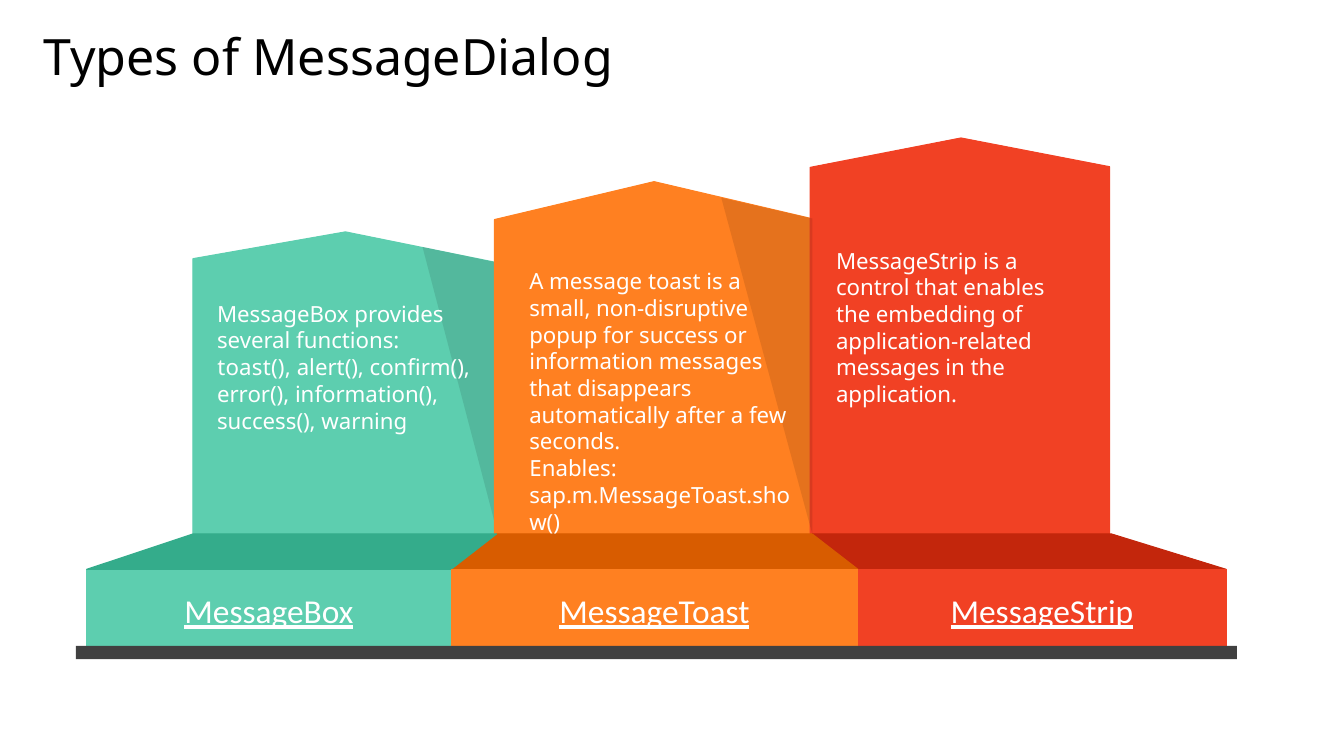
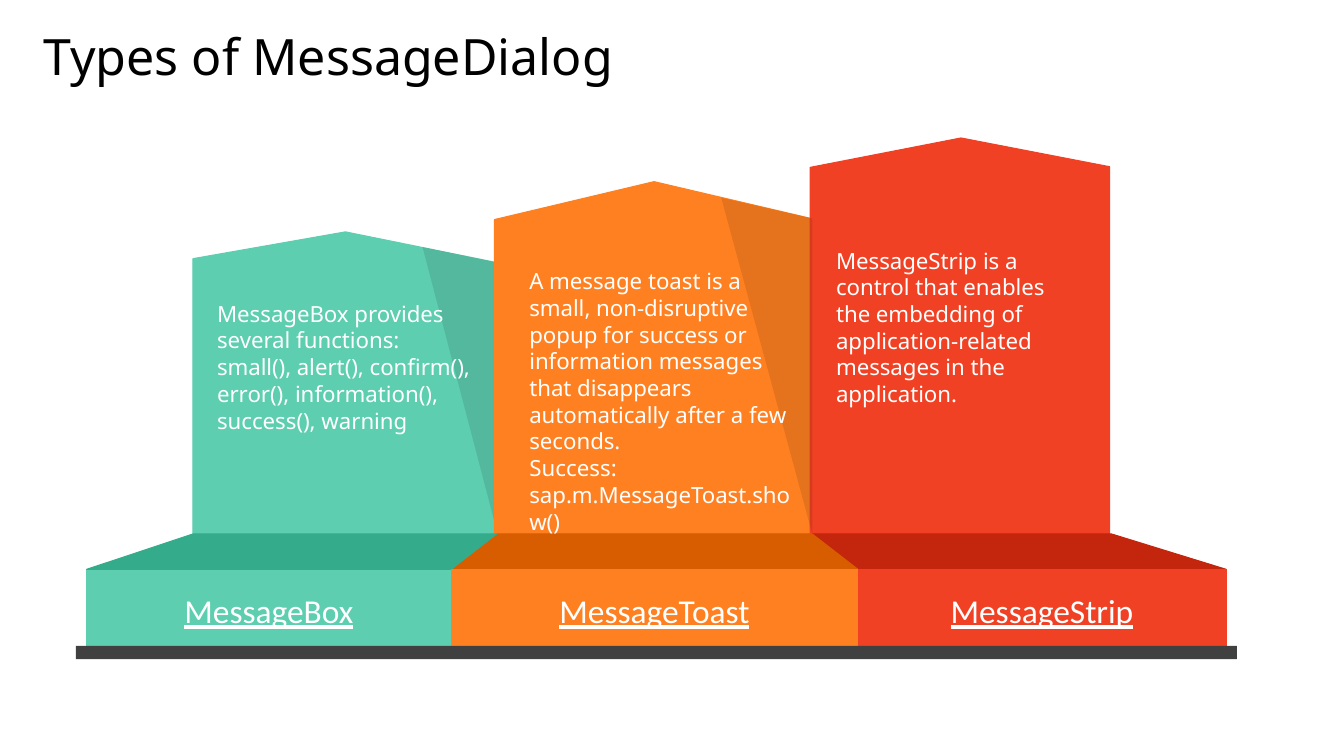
toast(: toast( -> small( (254, 369)
Enables: Enables -> Success (573, 470)
